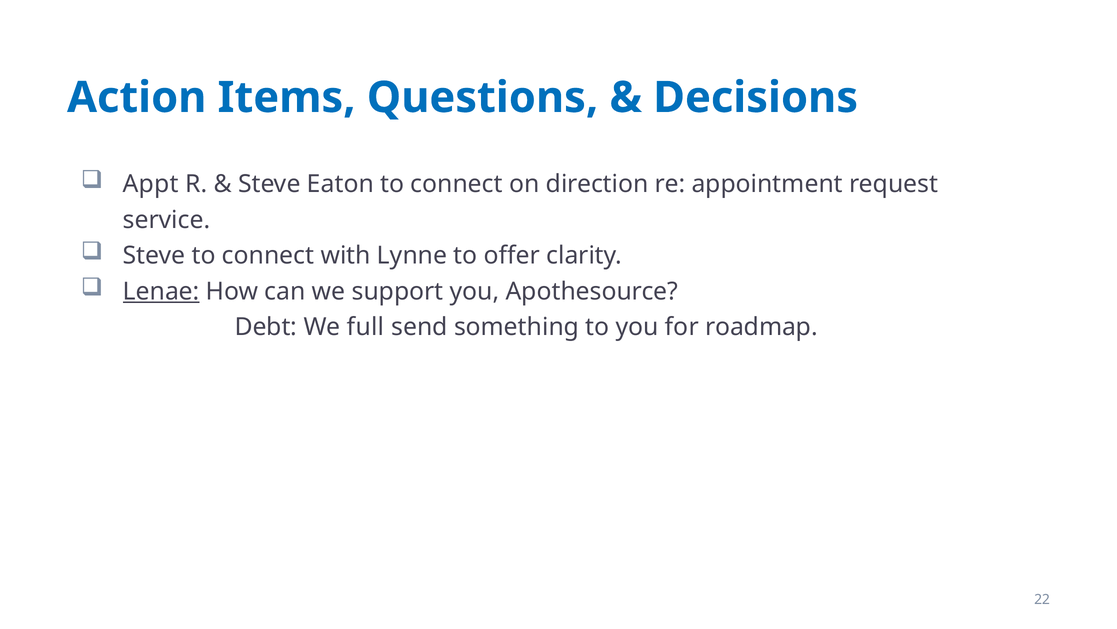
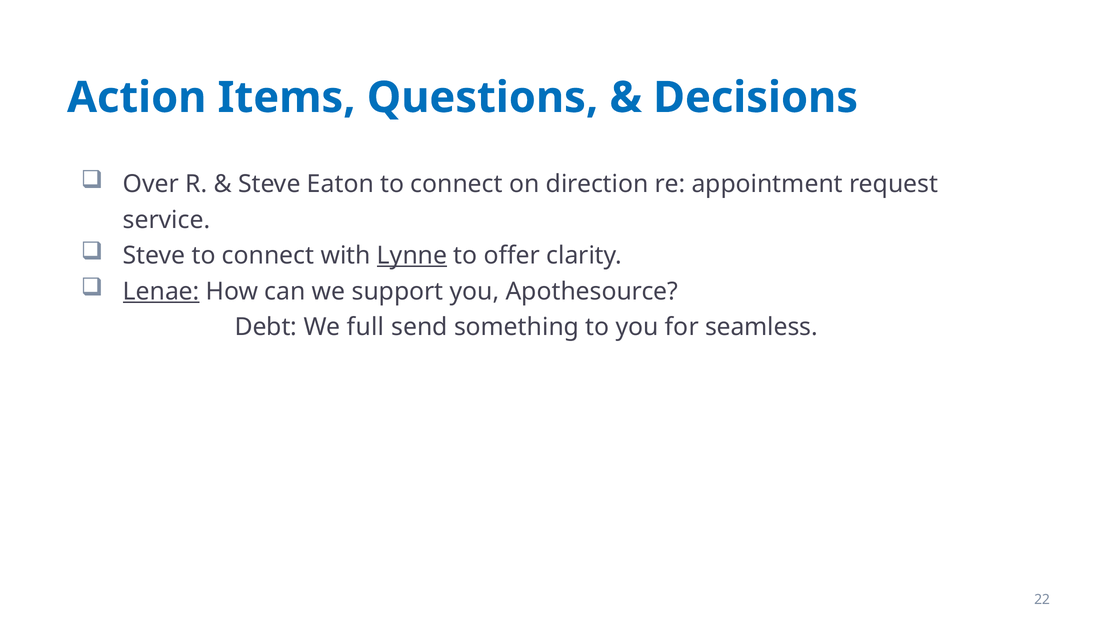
Appt: Appt -> Over (151, 184)
Lynne underline: none -> present (412, 255)
roadmap: roadmap -> seamless (761, 327)
